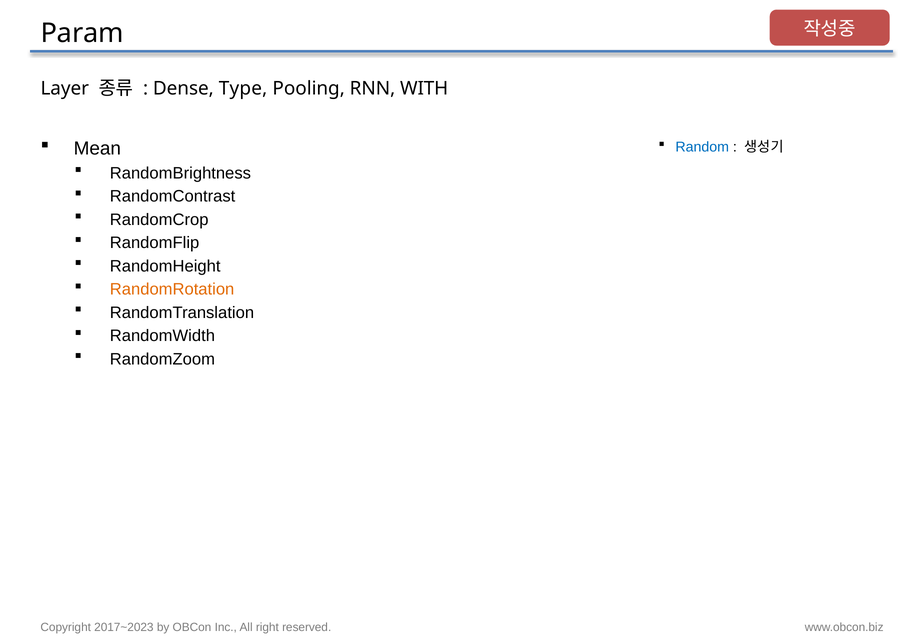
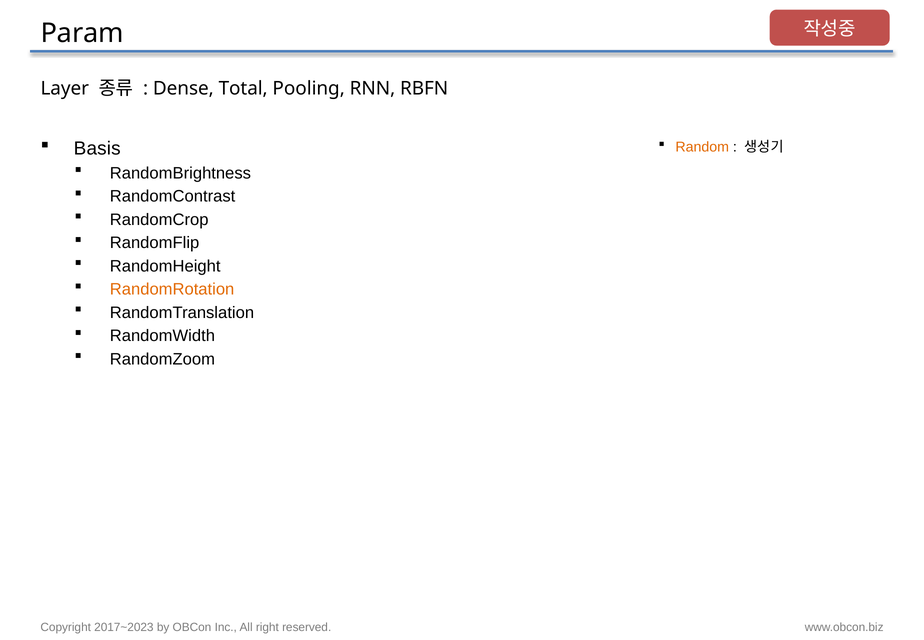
Type: Type -> Total (243, 88)
WITH: WITH -> RBFN (424, 88)
Mean: Mean -> Basis (97, 149)
Random colour: blue -> orange (702, 147)
